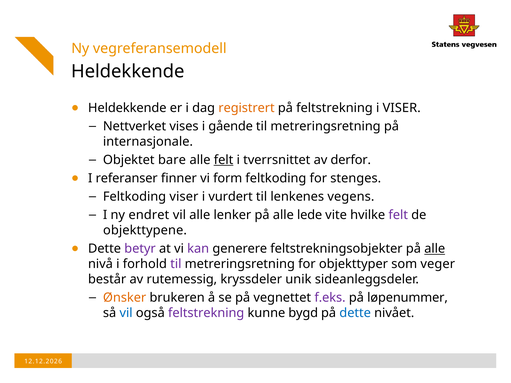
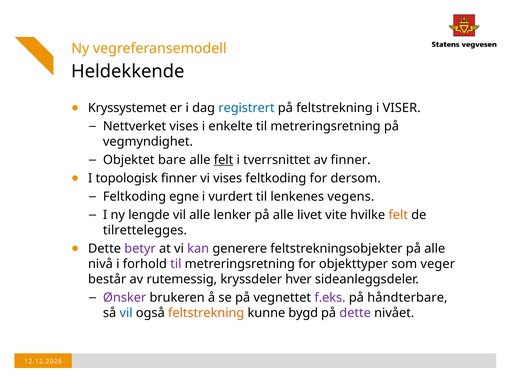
Heldekkende: Heldekkende -> Kryssystemet (127, 108)
registrert colour: orange -> blue (247, 108)
gående: gående -> enkelte (231, 126)
internasjonale: internasjonale -> vegmyndighet (148, 142)
av derfor: derfor -> finner (351, 160)
referanser: referanser -> topologisk (127, 178)
vi form: form -> vises (228, 178)
stenges: stenges -> dersom (356, 178)
Feltkoding viser: viser -> egne (184, 197)
endret: endret -> lengde (149, 215)
lede: lede -> livet (310, 215)
felt colour: purple -> orange (398, 215)
objekttypene: objekttypene -> tilrettelegges (145, 231)
alle underline: present -> none (435, 249)
unik: unik -> hver (299, 280)
Ønsker colour: orange -> purple (125, 298)
løpenummer: løpenummer -> håndterbare (407, 298)
feltstrekning colour: purple -> orange (206, 313)
dette colour: blue -> purple (355, 313)
